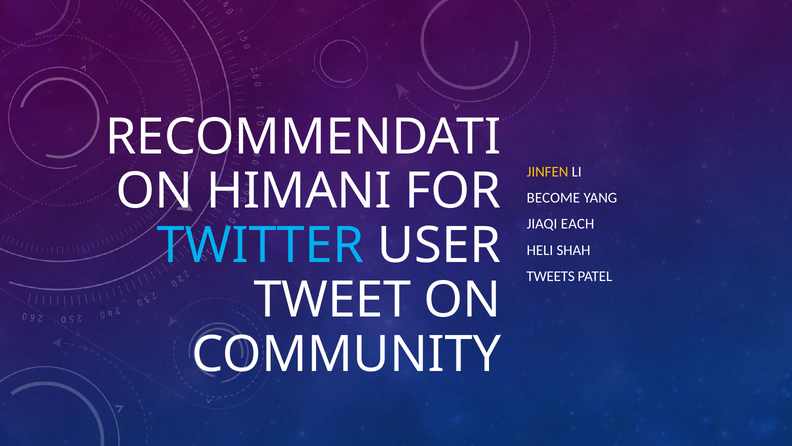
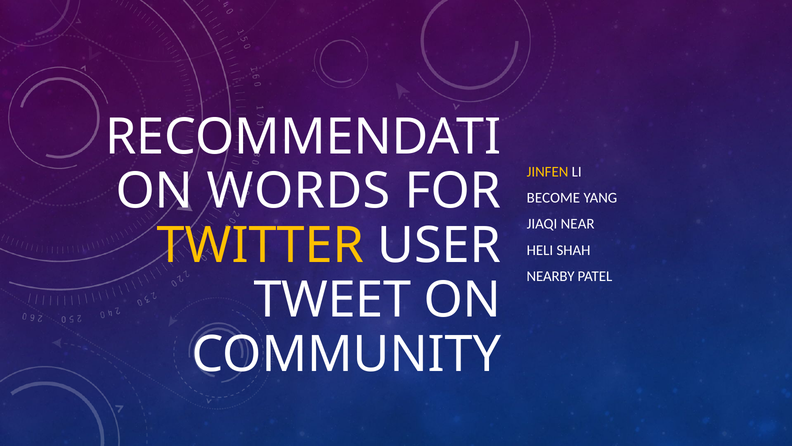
HIMANI: HIMANI -> WORDS (299, 191)
EACH: EACH -> NEAR (578, 224)
TWITTER colour: light blue -> yellow (260, 245)
TWEETS: TWEETS -> NEARBY (551, 276)
